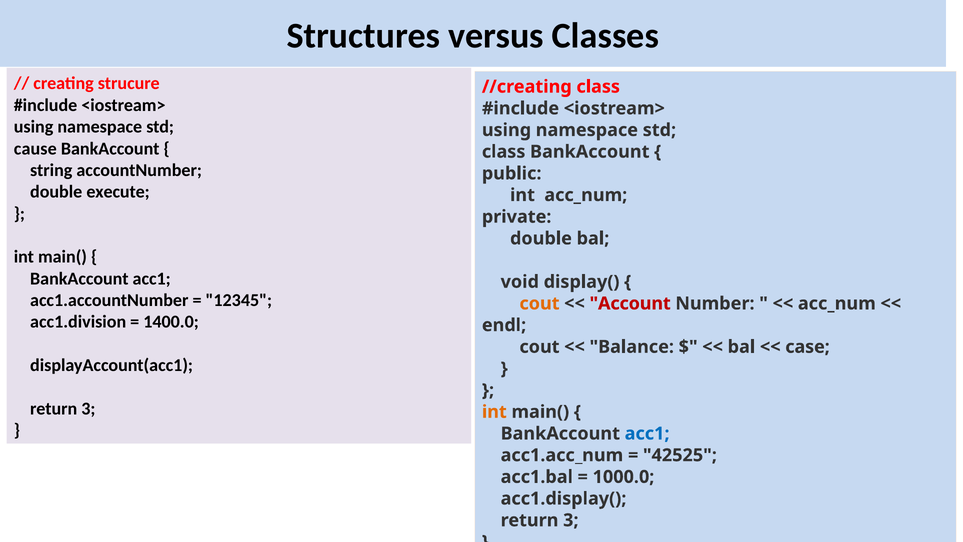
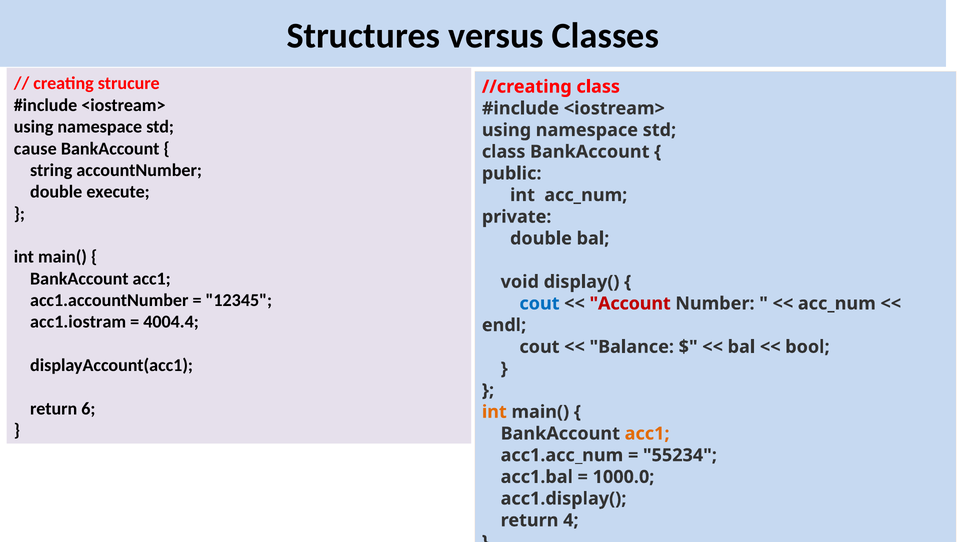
cout colour: orange -> blue (539, 303)
acc1.division: acc1.division -> acc1.iostram (78, 322)
1400.0: 1400.0 -> 4004.4 (171, 322)
case: case -> bool (807, 347)
3: 3 -> 6 (88, 408)
acc1 colour: blue -> orange (647, 433)
42525: 42525 -> 55234 (680, 455)
3: 3 -> 4 (571, 520)
